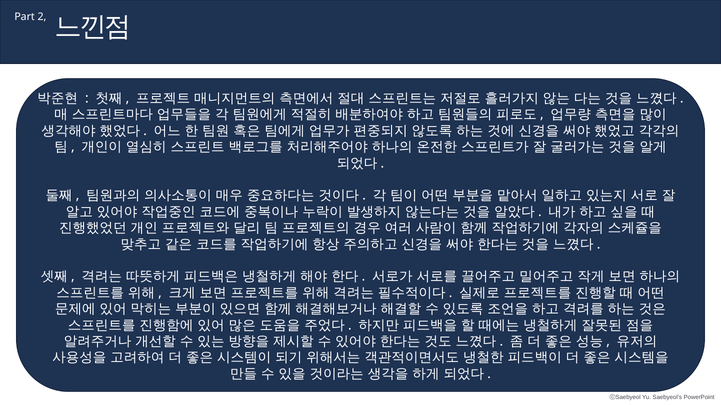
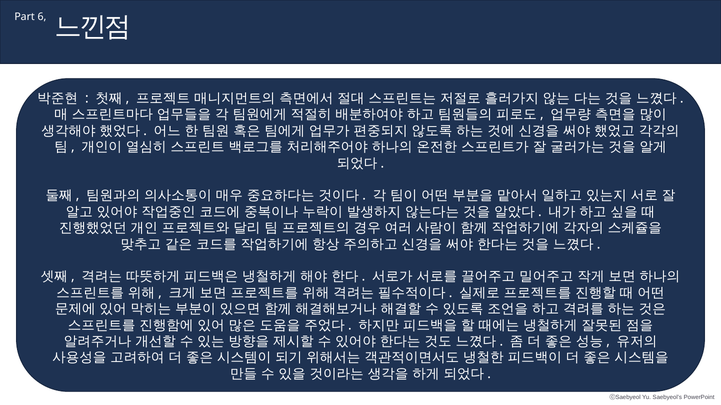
2: 2 -> 6 (42, 17)
